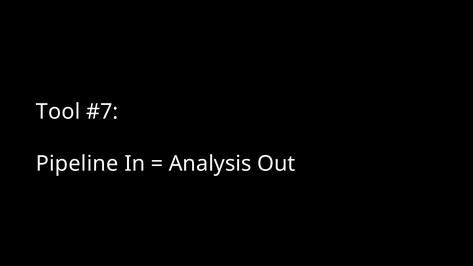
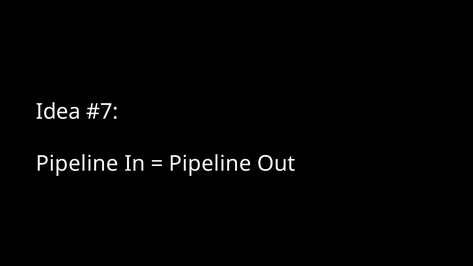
Tool: Tool -> Idea (58, 112)
Analysis: Analysis -> Pipeline (210, 164)
